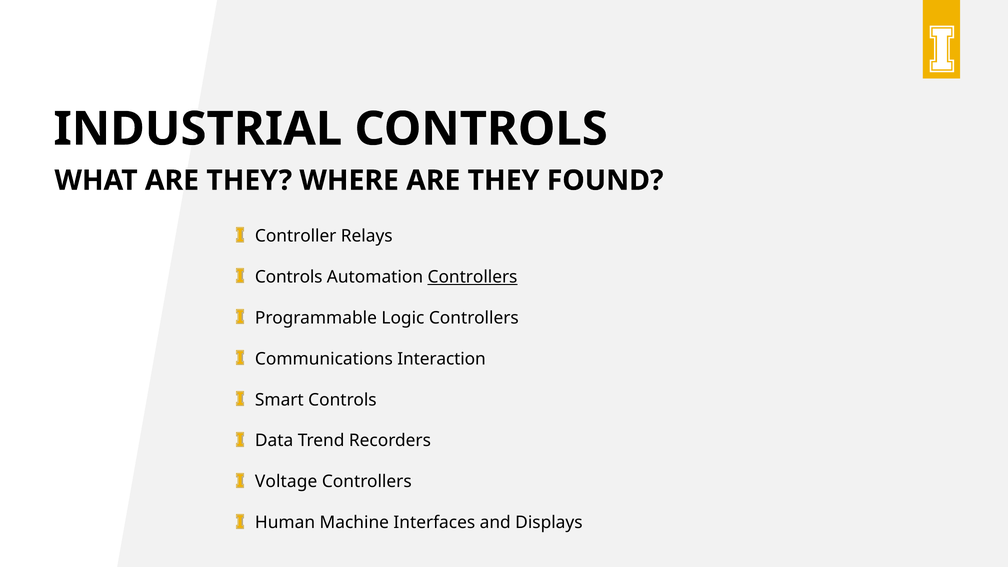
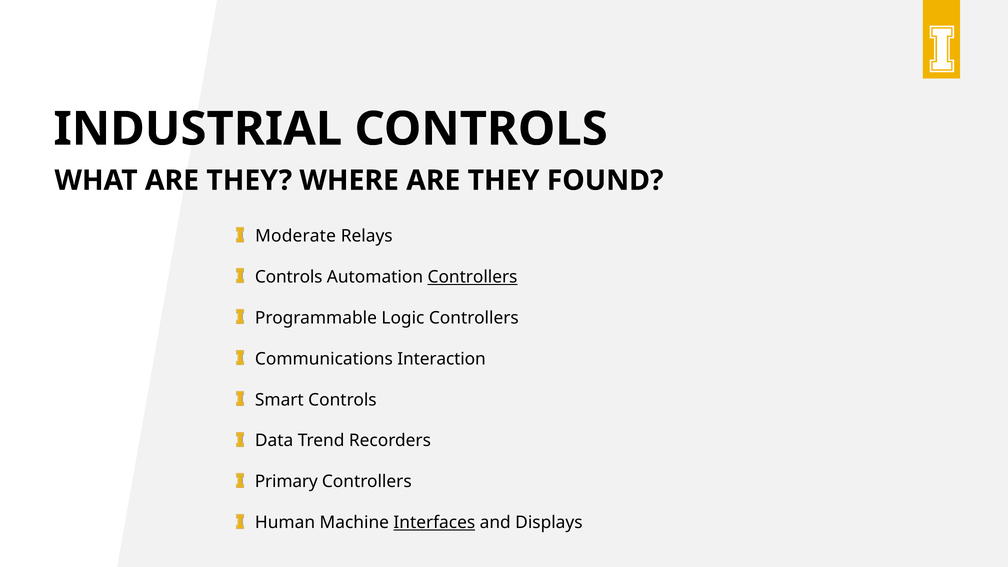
Controller: Controller -> Moderate (296, 236)
Voltage: Voltage -> Primary (286, 482)
Interfaces underline: none -> present (434, 523)
